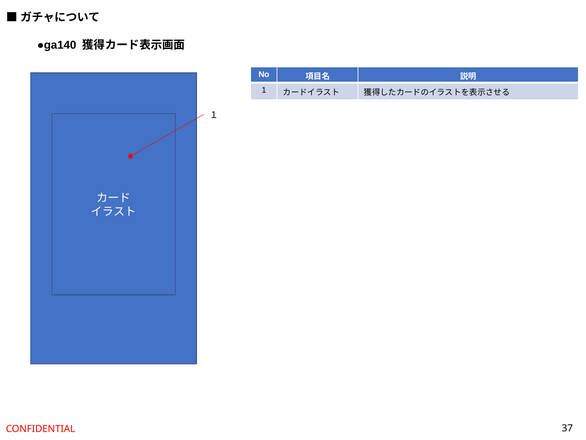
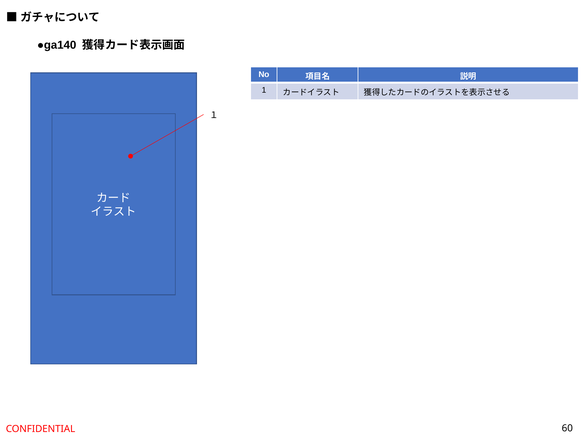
37: 37 -> 60 (567, 428)
